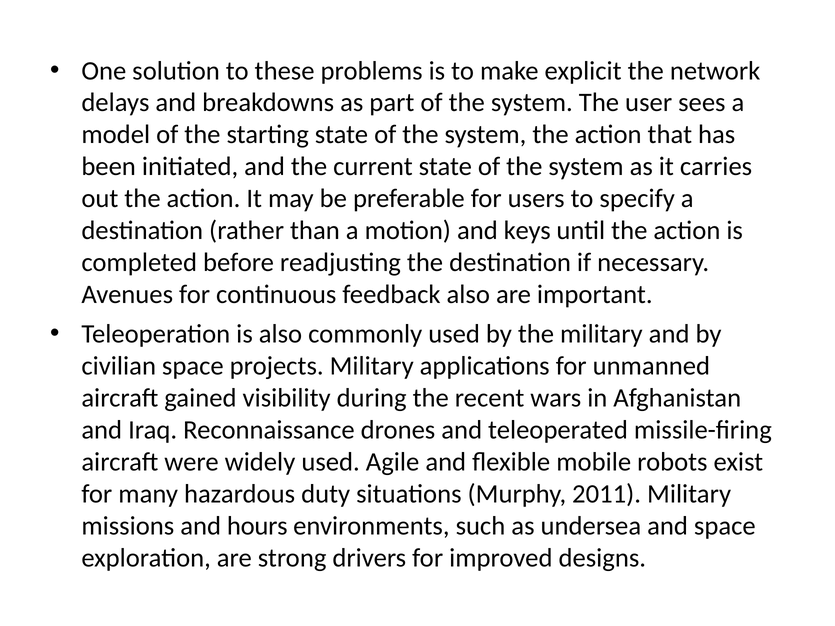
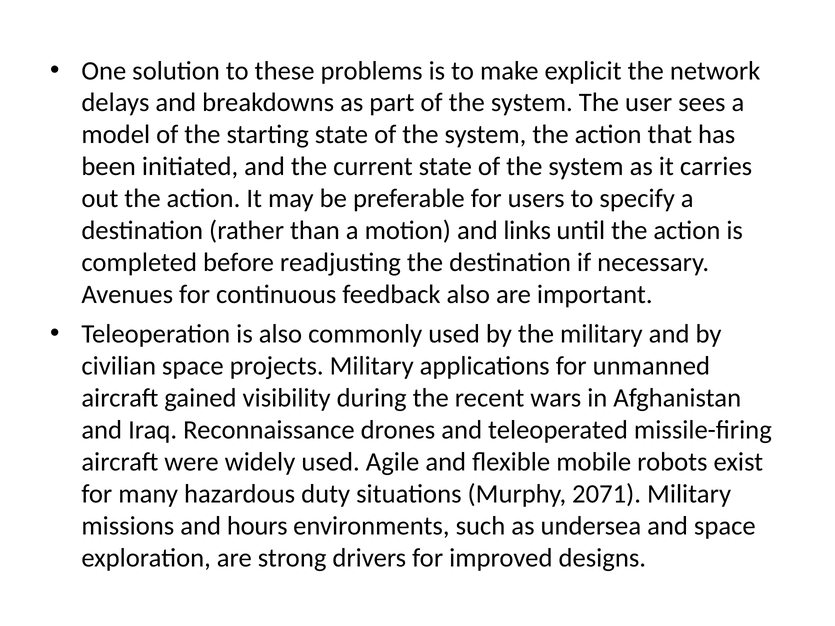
keys: keys -> links (527, 231)
2011: 2011 -> 2071 (607, 494)
